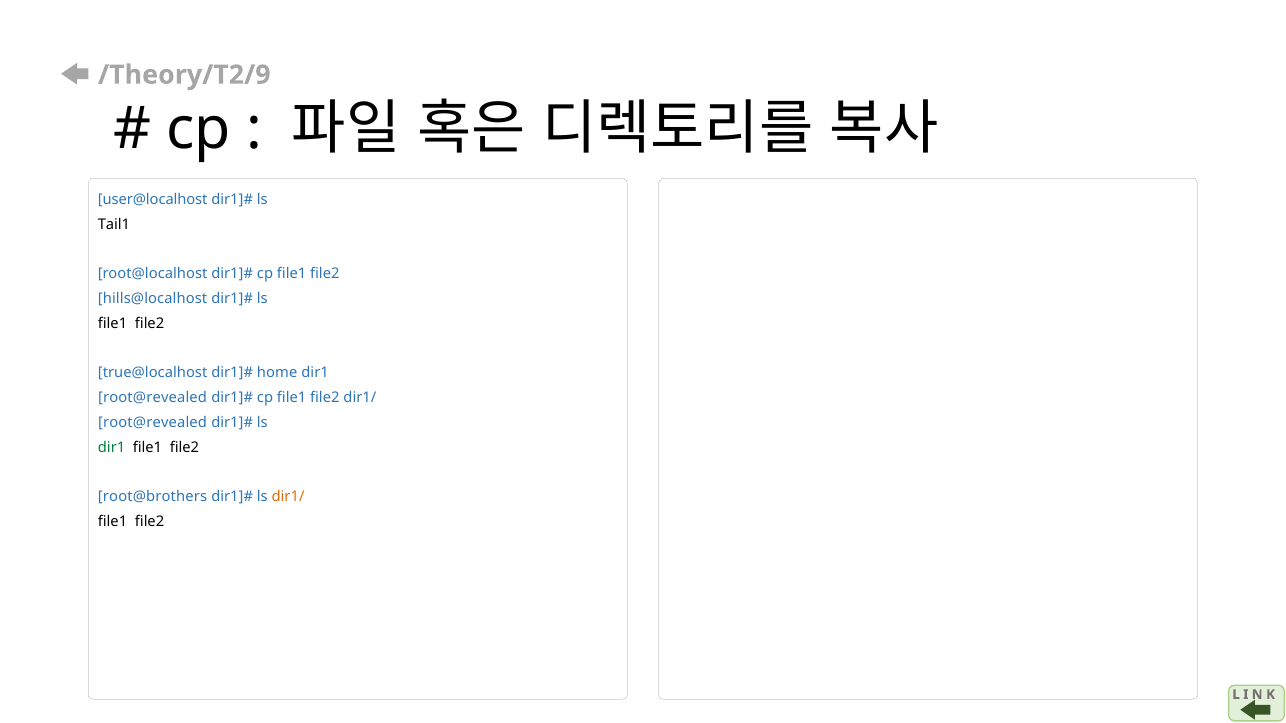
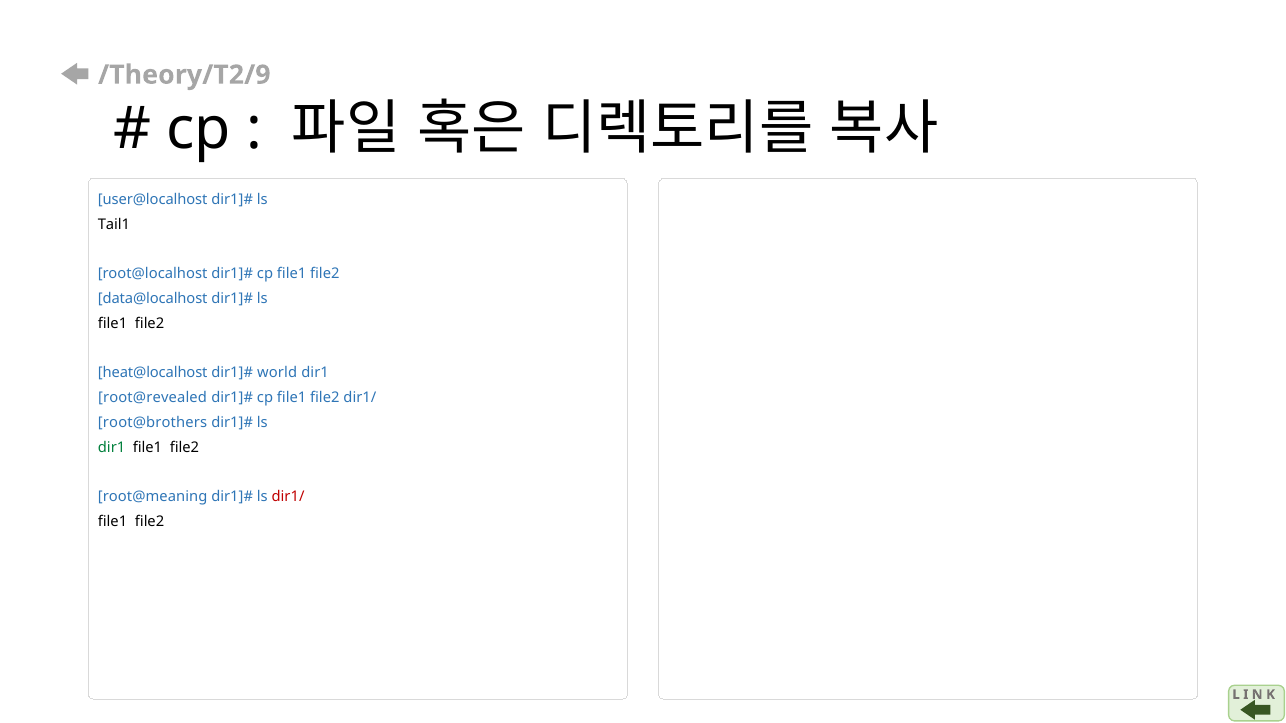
hills@localhost: hills@localhost -> data@localhost (153, 299)
true@localhost: true@localhost -> heat@localhost (153, 373)
home: home -> world (277, 373)
root@revealed: root@revealed -> root@brothers (153, 423)
root@brothers: root@brothers -> root@meaning (153, 497)
dir1/ colour: orange -> red (288, 497)
